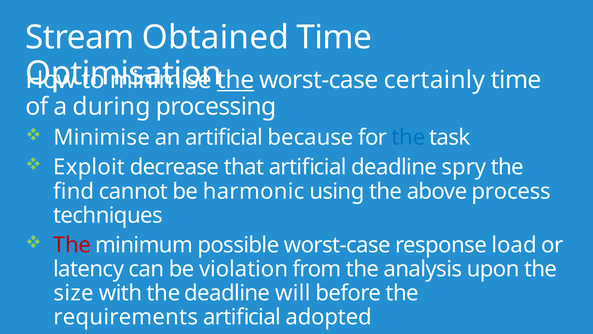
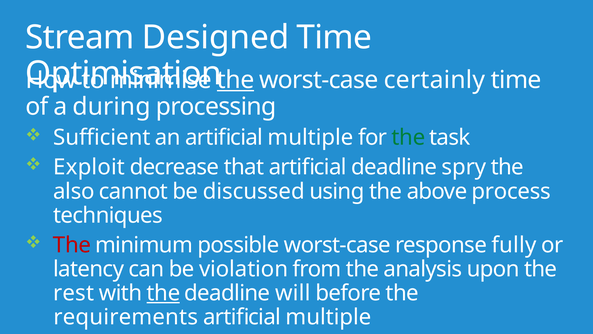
Obtained: Obtained -> Designed (216, 37)
Minimise: Minimise -> Sufficient (102, 138)
an artificial because: because -> multiple (311, 138)
the colour: blue -> green (408, 138)
find: find -> also (74, 191)
harmonic: harmonic -> discussed (254, 191)
load: load -> fully (514, 245)
size: size -> rest (74, 293)
the underline: none -> present (163, 293)
adopted: adopted -> multiple (329, 317)
